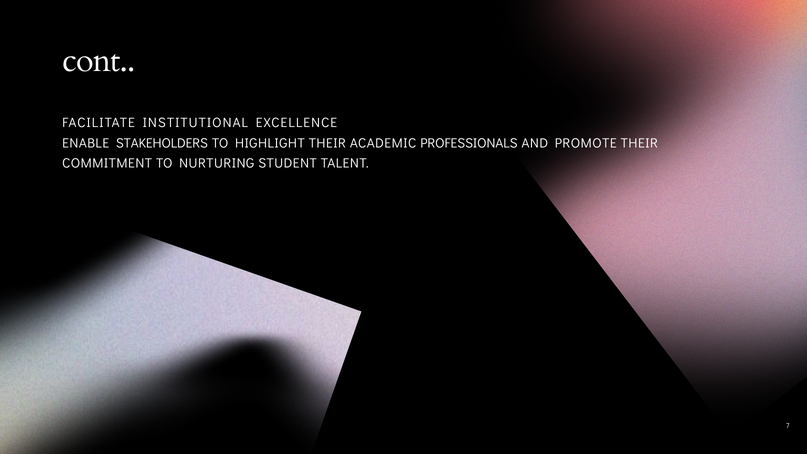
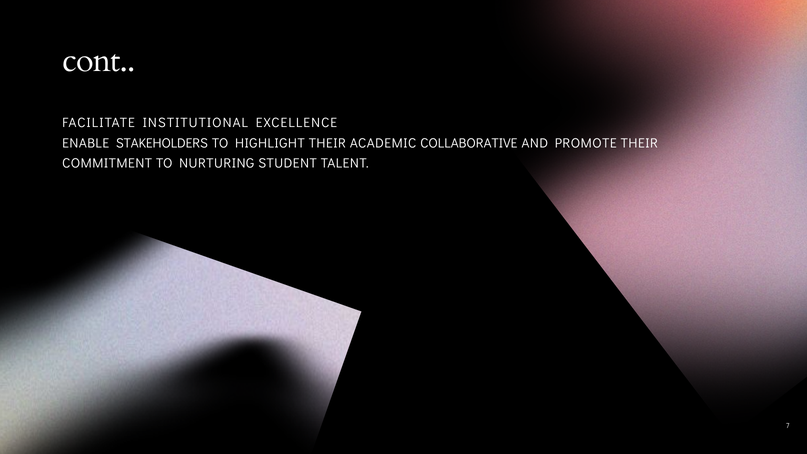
PROFESSIONALS: PROFESSIONALS -> COLLABORATIVE (469, 143)
